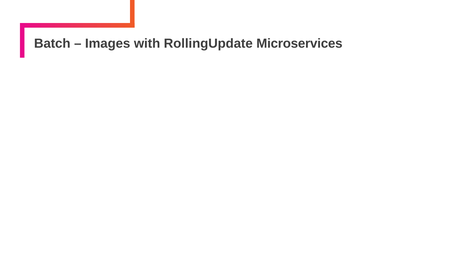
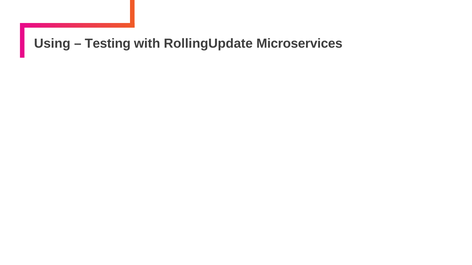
Batch: Batch -> Using (52, 44)
Images: Images -> Testing (108, 44)
